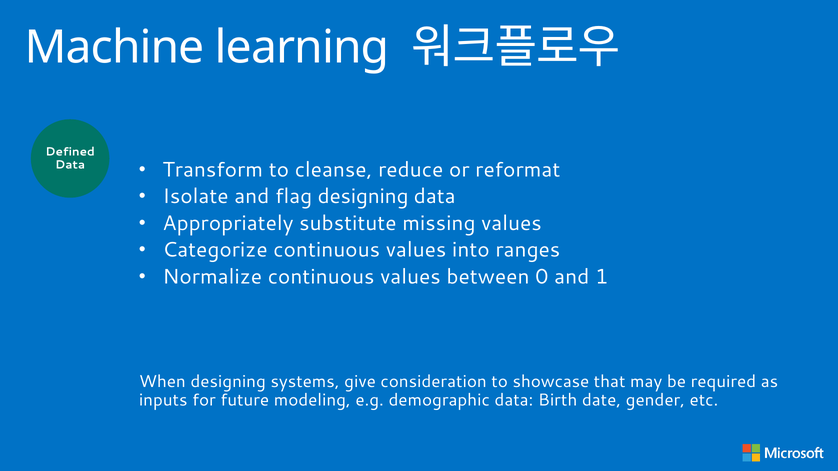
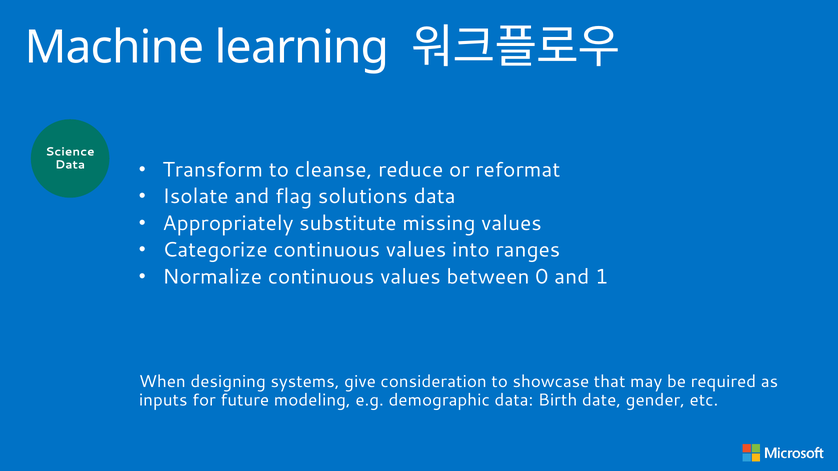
Defined: Defined -> Science (70, 152)
flag designing: designing -> solutions (363, 197)
